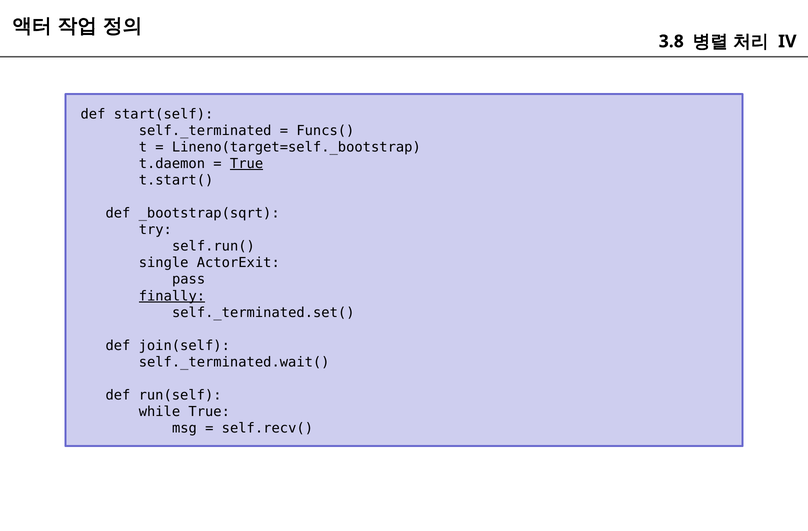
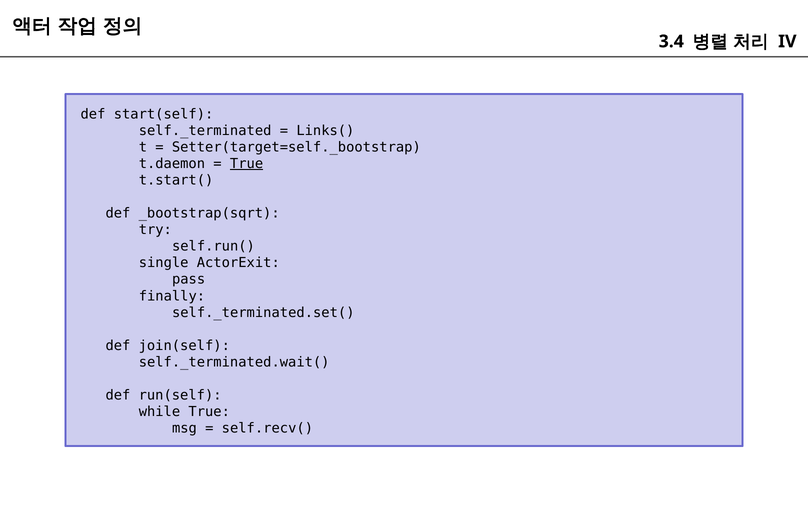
3.8: 3.8 -> 3.4 (671, 41)
Funcs(: Funcs( -> Links( (325, 131)
Lineno(target=self._bootstrap: Lineno(target=self._bootstrap -> Setter(target=self._bootstrap (296, 147)
finally underline: present -> none (172, 296)
